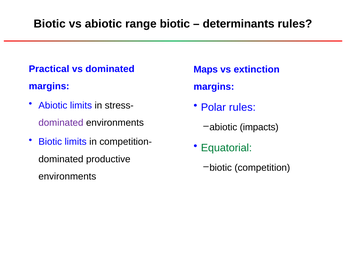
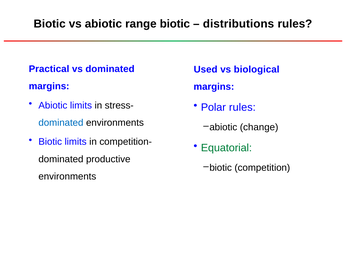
determinants: determinants -> distributions (238, 24)
Maps: Maps -> Used (206, 69)
extinction: extinction -> biological (257, 69)
dominated colour: purple -> blue (61, 123)
impacts: impacts -> change (259, 127)
